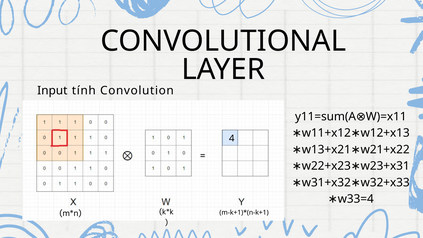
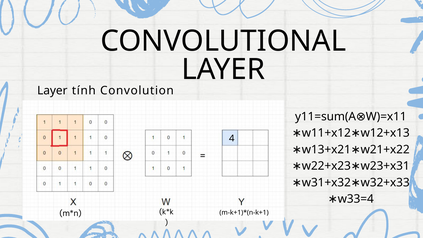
Input: Input -> Layer (52, 91)
